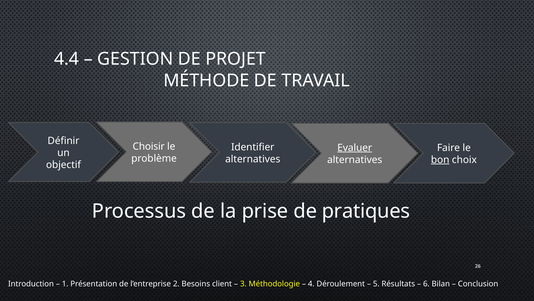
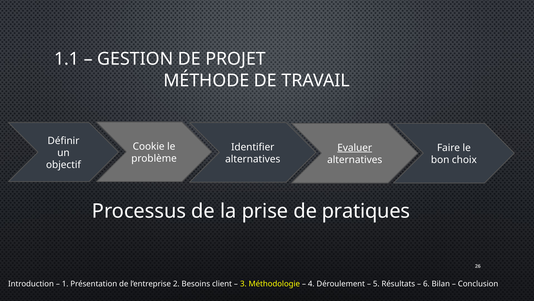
4.4: 4.4 -> 1.1 (67, 59)
Choisir: Choisir -> Cookie (149, 146)
bon underline: present -> none (440, 159)
